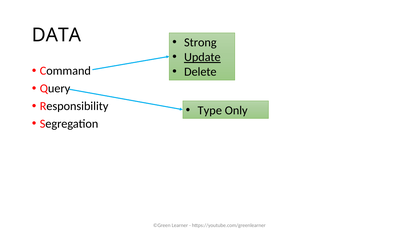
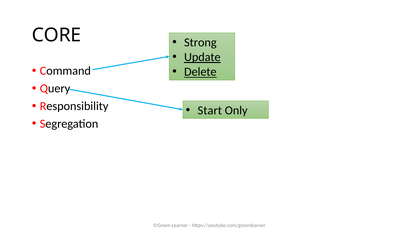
DATA: DATA -> CORE (57, 35)
Delete underline: none -> present (200, 72)
Type: Type -> Start (210, 110)
